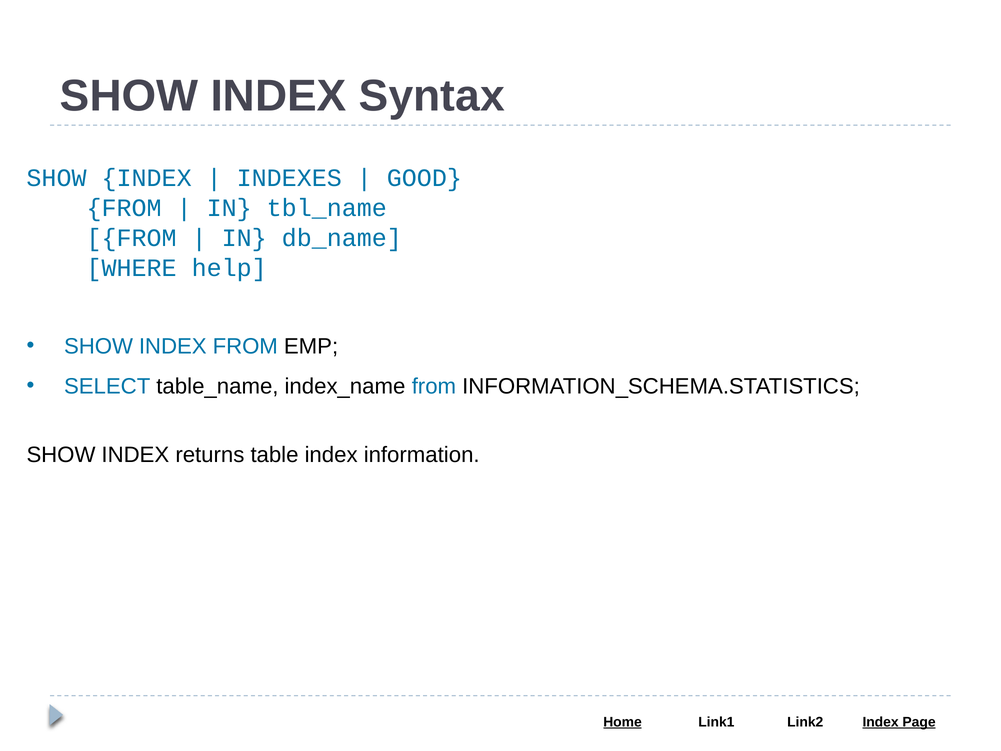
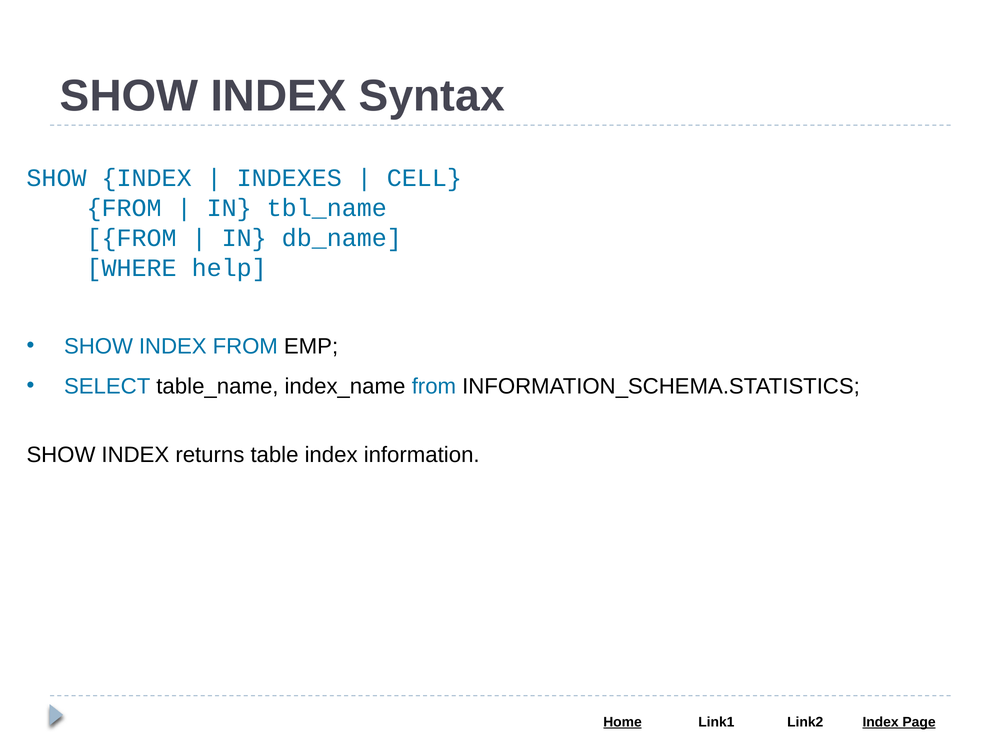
GOOD: GOOD -> CELL (424, 178)
